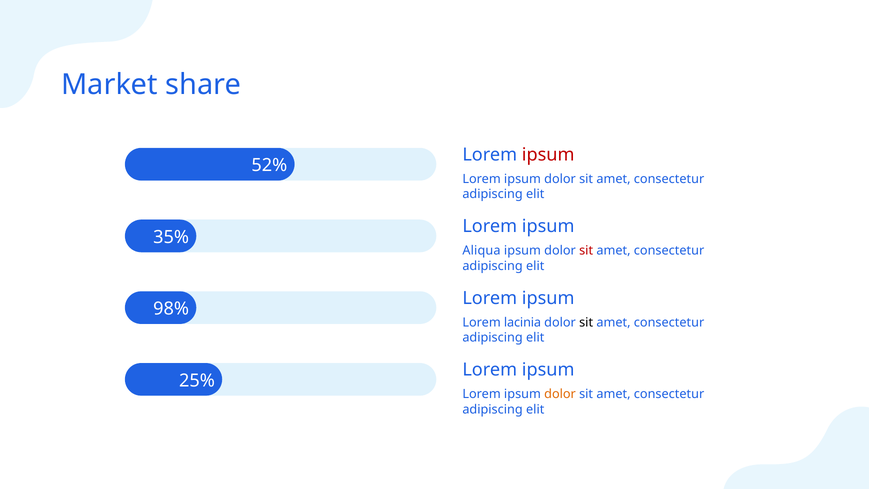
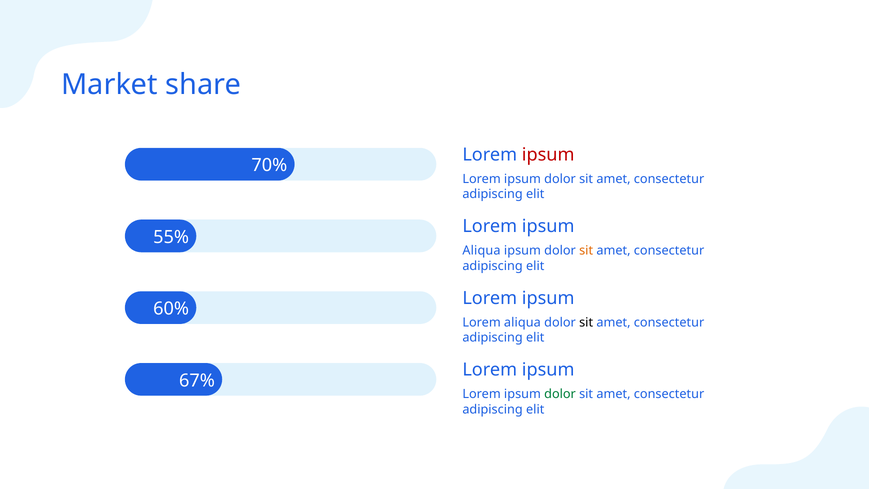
52%: 52% -> 70% (269, 165)
35%: 35% -> 55% (171, 237)
sit colour: red -> orange (586, 251)
98%: 98% -> 60% (171, 309)
Lorem lacinia: lacinia -> aliqua (522, 322)
25%: 25% -> 67% (197, 380)
dolor colour: orange -> green (560, 394)
